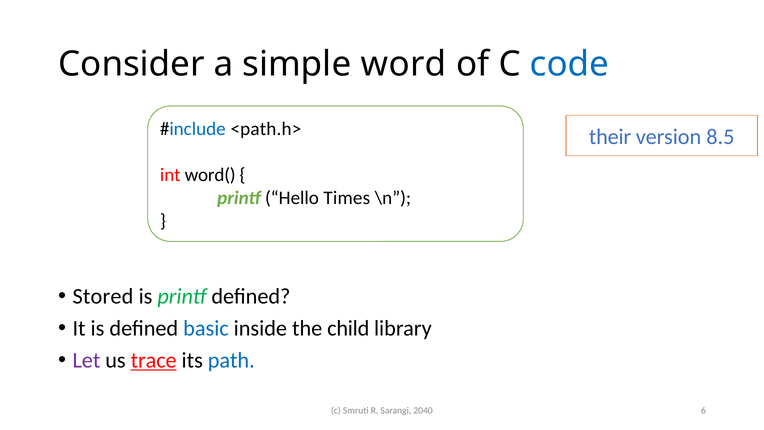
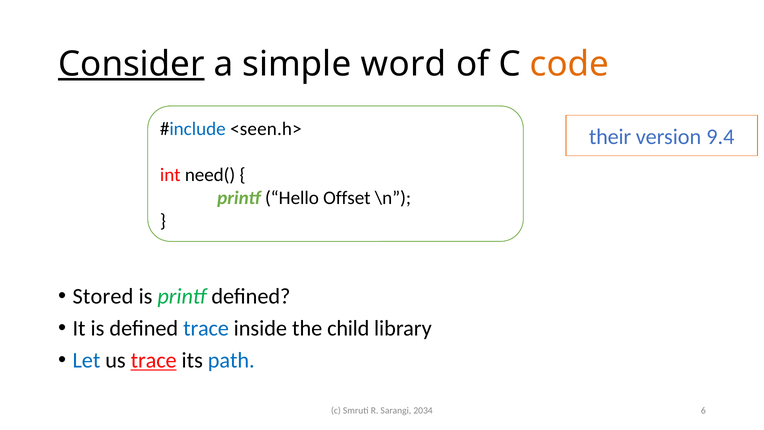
Consider underline: none -> present (131, 64)
code colour: blue -> orange (569, 64)
<path.h>: <path.h> -> <seen.h> (266, 129)
8.5: 8.5 -> 9.4 (720, 137)
word(: word( -> need( (210, 175)
Times: Times -> Offset (347, 198)
defined basic: basic -> trace (206, 328)
Let colour: purple -> blue (86, 360)
2040: 2040 -> 2034 (423, 410)
